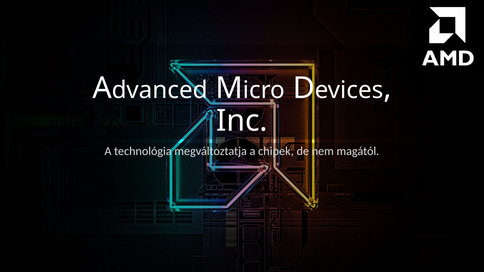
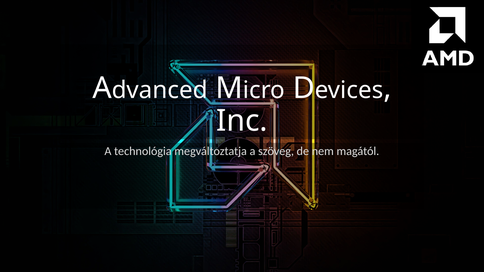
chipek: chipek -> szöveg (276, 151)
